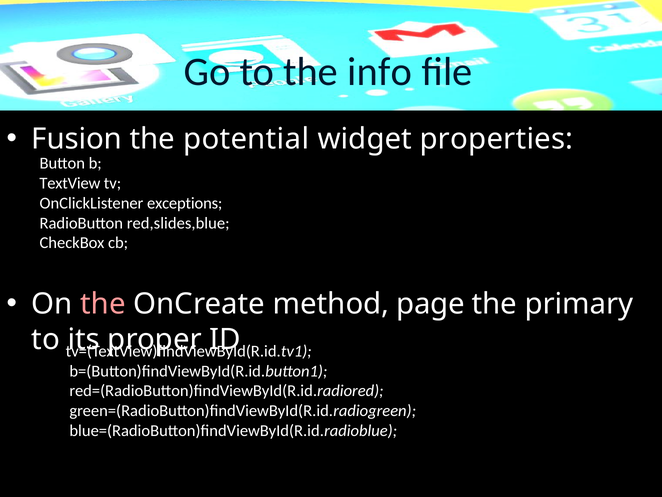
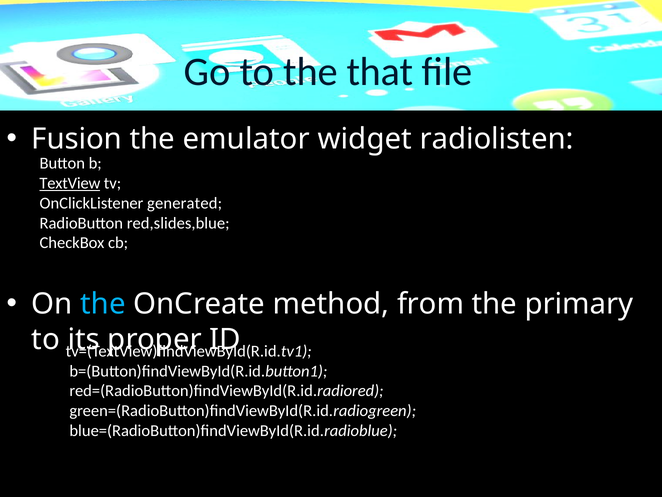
info: info -> that (380, 72)
potential: potential -> emulator (246, 139)
properties: properties -> radiolisten (497, 139)
TextView underline: none -> present (70, 183)
exceptions: exceptions -> generated (185, 203)
the colour: pink -> light blue (103, 304)
page: page -> from (431, 304)
